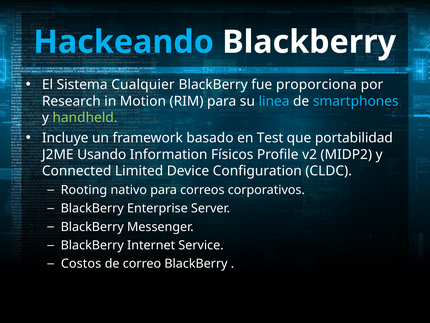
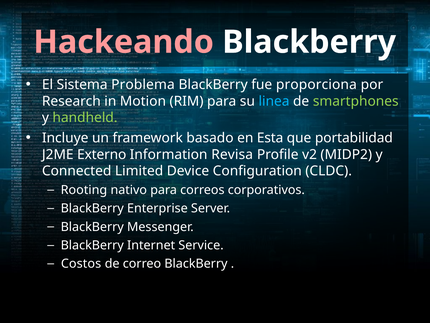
Hackeando colour: light blue -> pink (124, 42)
Cualquier: Cualquier -> Problema (143, 85)
smartphones colour: light blue -> light green (356, 101)
Test: Test -> Esta (270, 138)
Usando: Usando -> Externo (102, 154)
Físicos: Físicos -> Revisa (232, 154)
